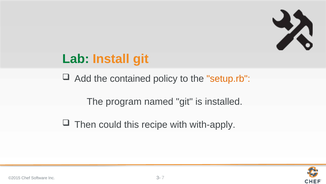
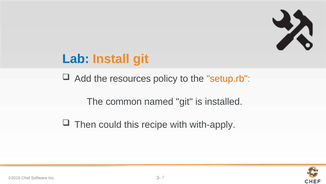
Lab colour: green -> blue (76, 59)
contained: contained -> resources (130, 79)
program: program -> common (124, 101)
